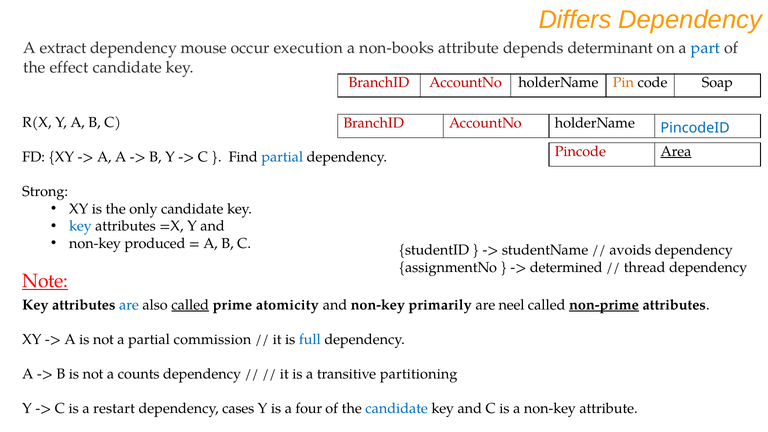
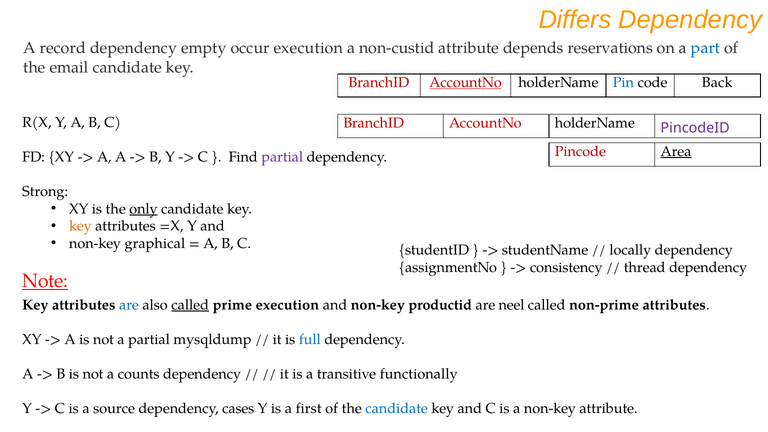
extract: extract -> record (63, 48)
mouse: mouse -> empty (204, 48)
non-books: non-books -> non-custid (397, 48)
determinant: determinant -> reservations (610, 48)
effect: effect -> email (69, 67)
AccountNo underline: none -> present (466, 83)
Pin colour: orange -> blue (623, 83)
Soap: Soap -> Back (717, 83)
PincodeID colour: blue -> purple (695, 128)
partial colour: blue -> purple (282, 157)
only underline: none -> present (143, 209)
key colour: blue -> orange (80, 226)
produced: produced -> graphical (155, 243)
avoids: avoids -> locally (630, 250)
determined: determined -> consistency (566, 267)
prime atomicity: atomicity -> execution (287, 305)
primarily: primarily -> productid (440, 305)
non-prime underline: present -> none (604, 305)
commission: commission -> mysqldump (213, 339)
partitioning: partitioning -> functionally (419, 374)
restart: restart -> source (114, 408)
four: four -> first (309, 408)
